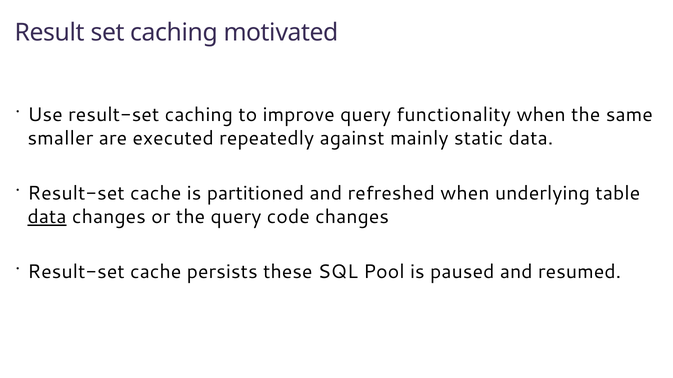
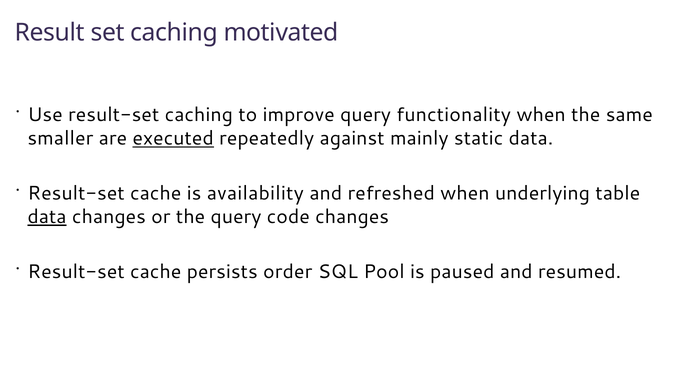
executed underline: none -> present (173, 139)
partitioned: partitioned -> availability (255, 194)
these: these -> order (288, 272)
